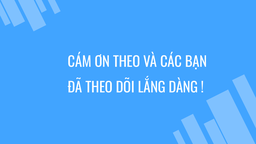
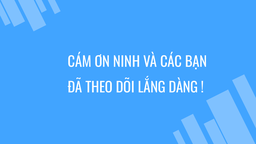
ƠN THEO: THEO -> NINH (127, 62)
